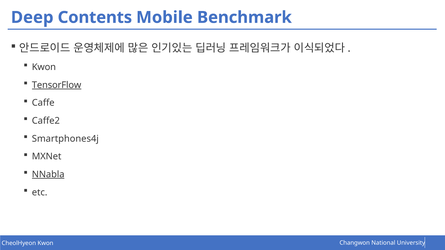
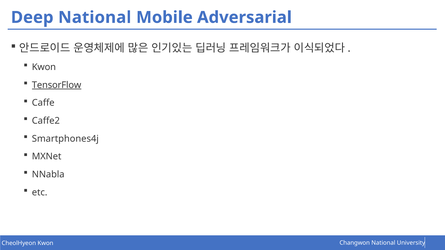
Deep Contents: Contents -> National (95, 17)
Benchmark: Benchmark -> Adversarial (244, 17)
NNabla underline: present -> none (48, 175)
